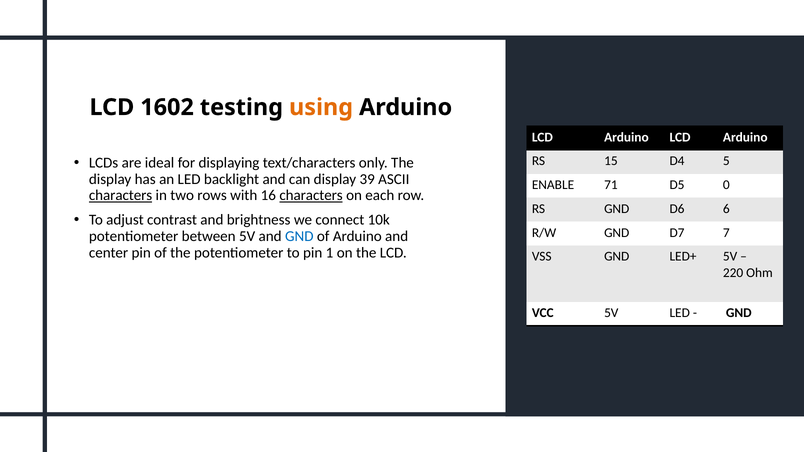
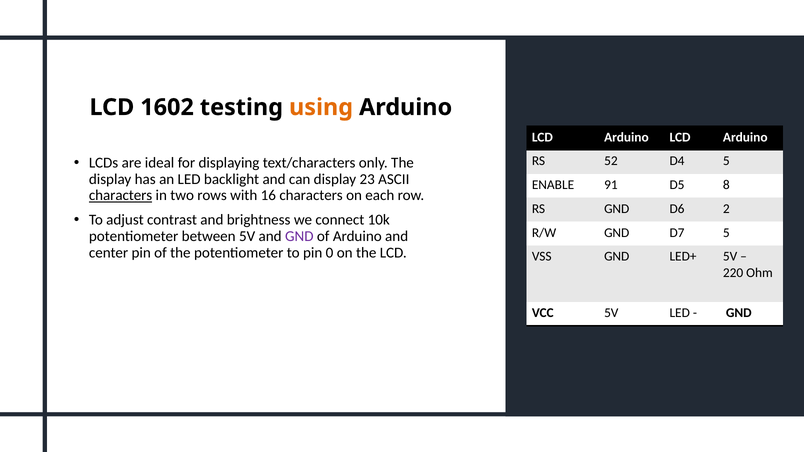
15: 15 -> 52 (611, 161)
39: 39 -> 23 (367, 179)
71: 71 -> 91 (611, 185)
0: 0 -> 8 (726, 185)
characters underline: present -> none (311, 195)
6: 6 -> 2 (726, 209)
D7 7: 7 -> 5 (726, 233)
GND colour: blue -> purple (299, 236)
1: 1 -> 0 (330, 253)
